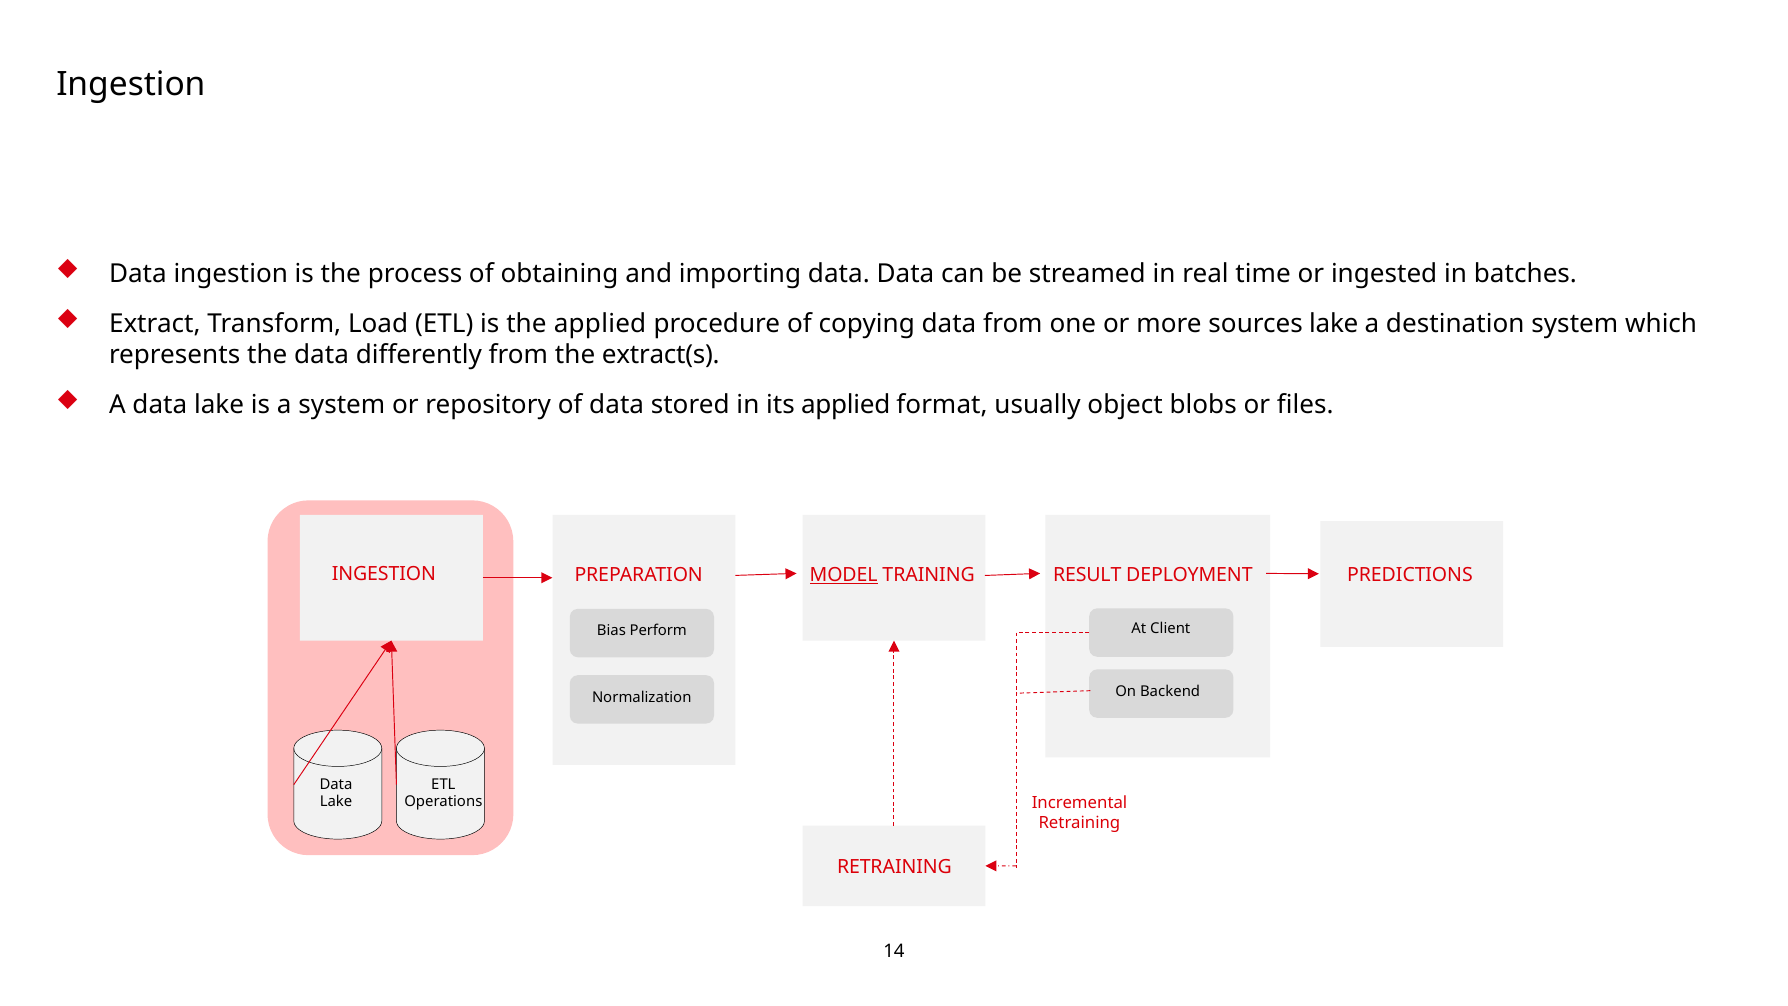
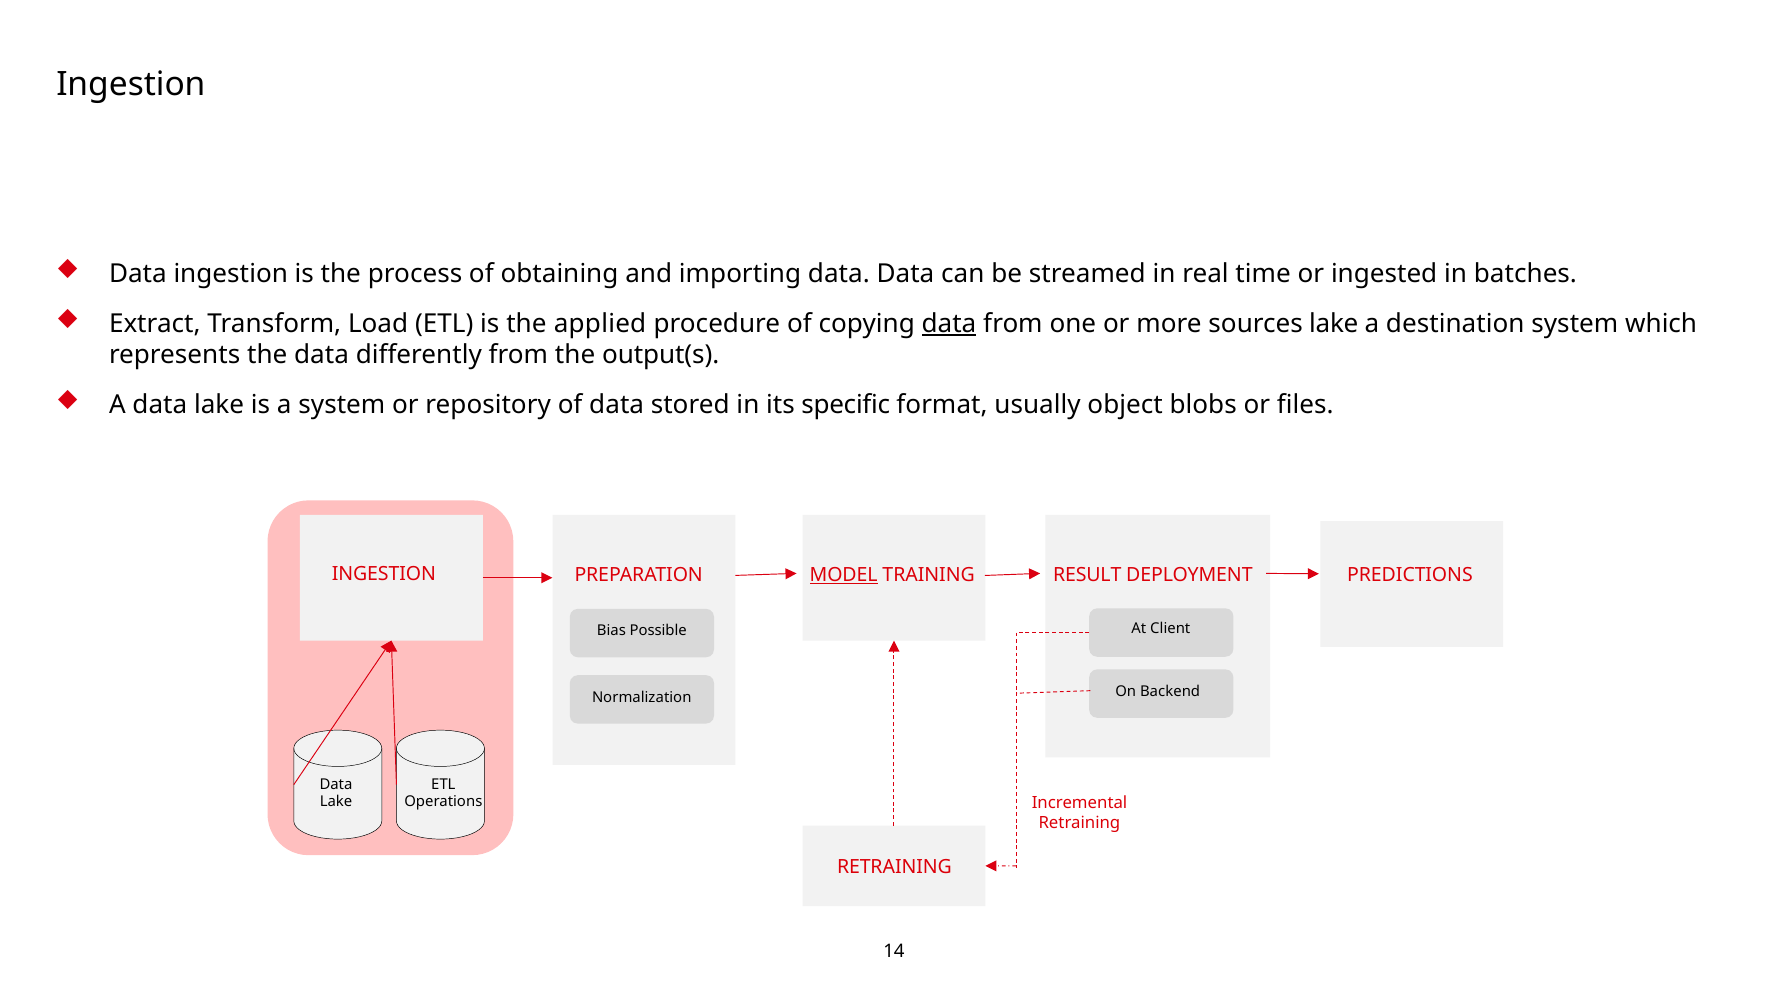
data underline: none -> present (949, 324)
extract(s: extract(s -> output(s (661, 355)
its applied: applied -> specific (846, 405)
Perform: Perform -> Possible (658, 631)
